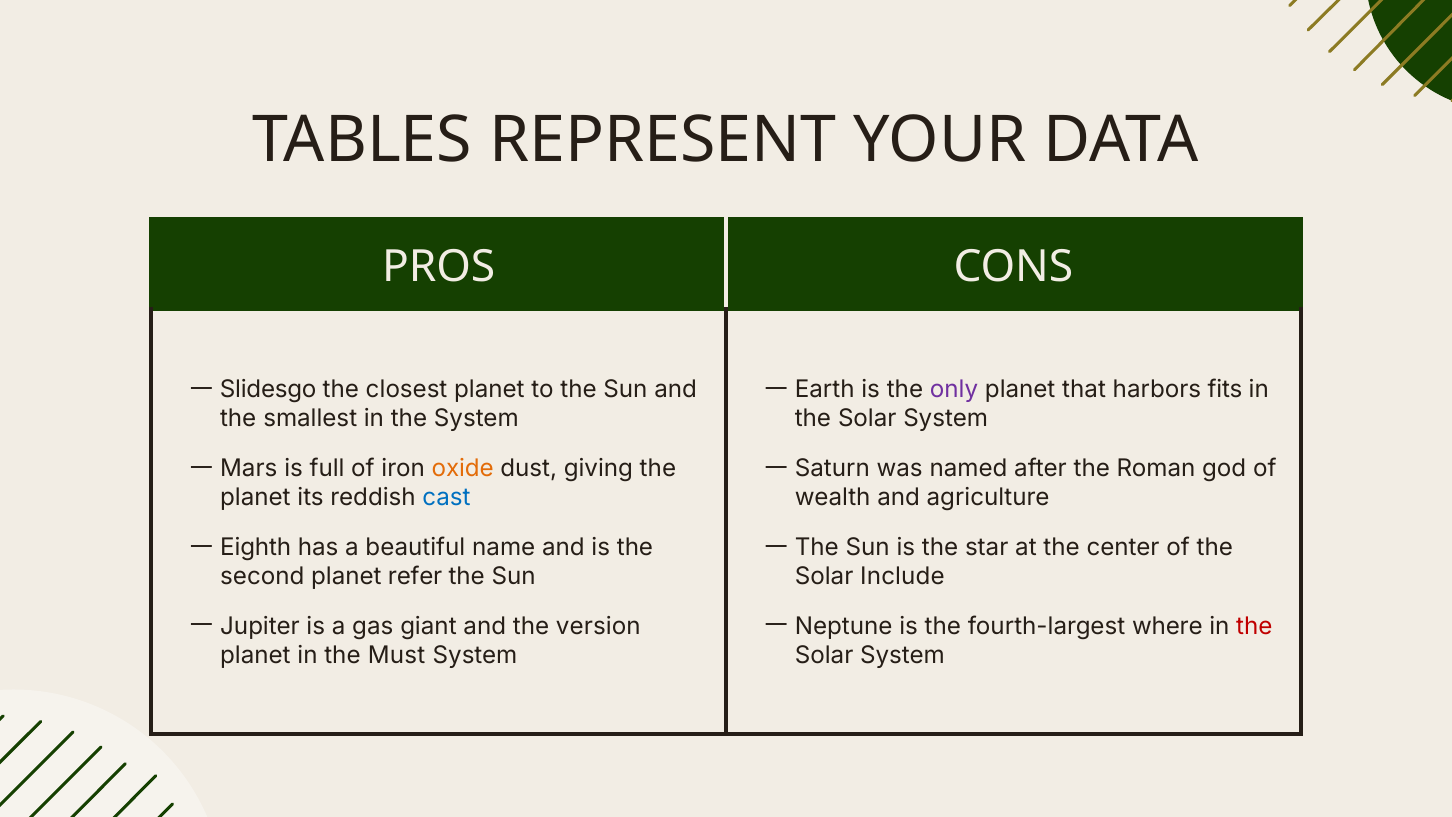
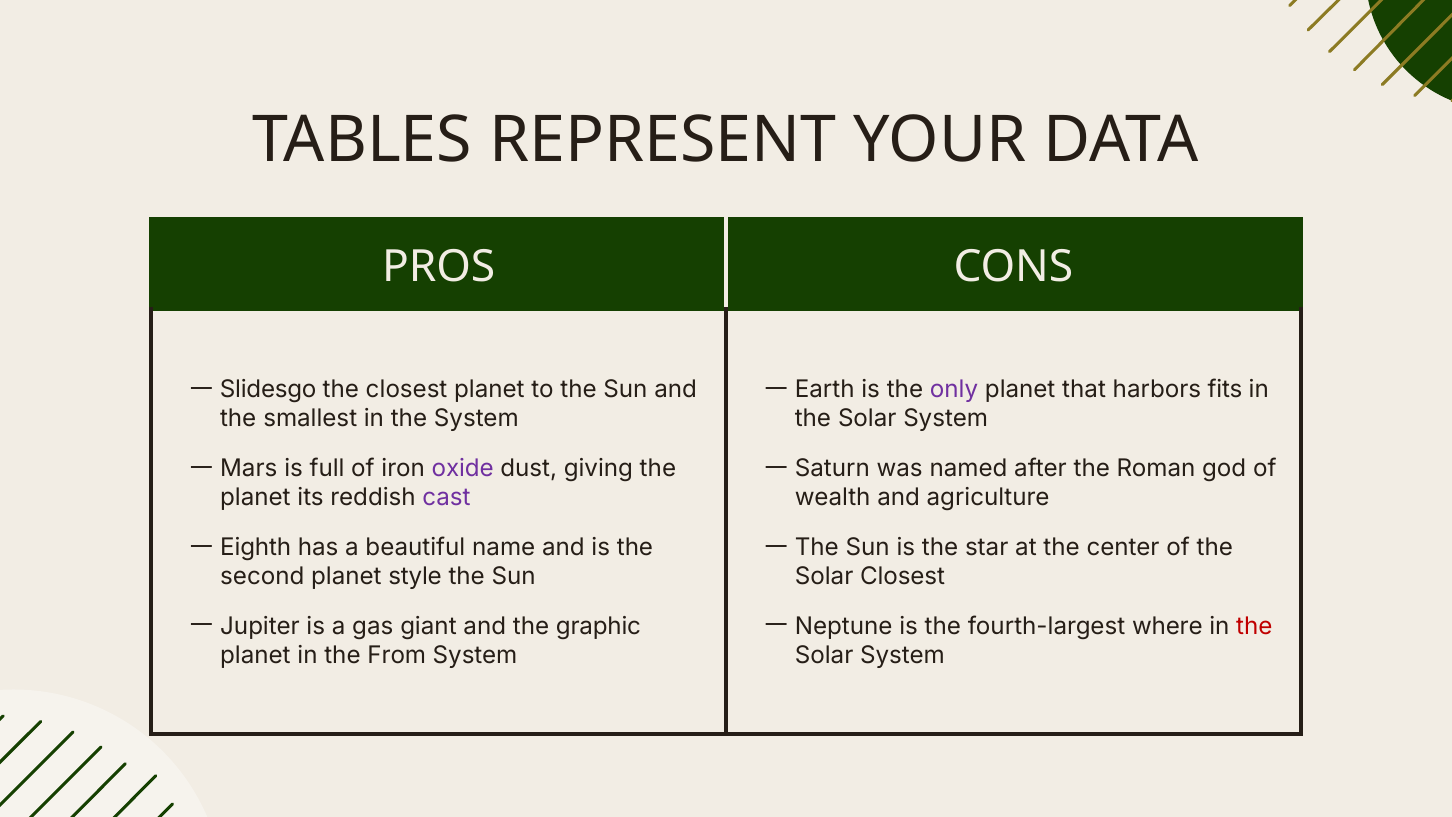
oxide colour: orange -> purple (463, 468)
cast colour: blue -> purple (447, 498)
refer: refer -> style (415, 576)
Solar Include: Include -> Closest (903, 576)
version: version -> graphic (598, 626)
Must: Must -> From (397, 655)
